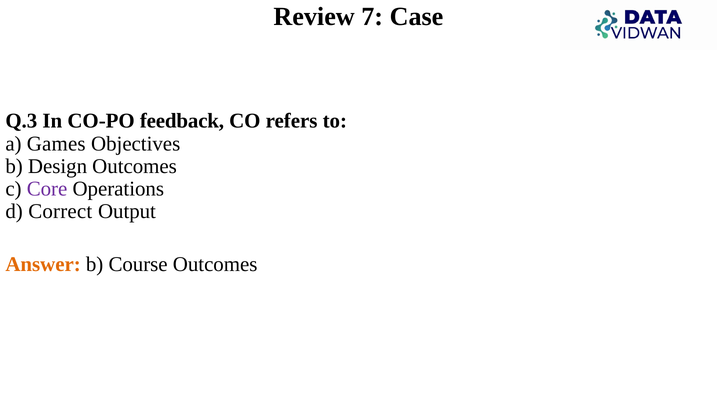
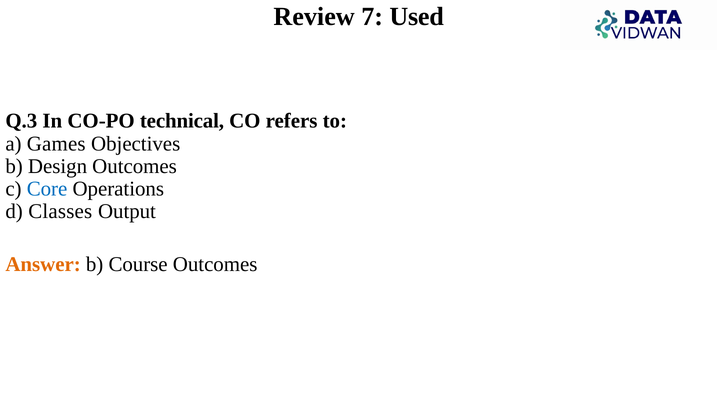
Case: Case -> Used (417, 17)
feedback: feedback -> technical (182, 121)
Core colour: purple -> blue (47, 189)
Correct: Correct -> Classes (60, 211)
